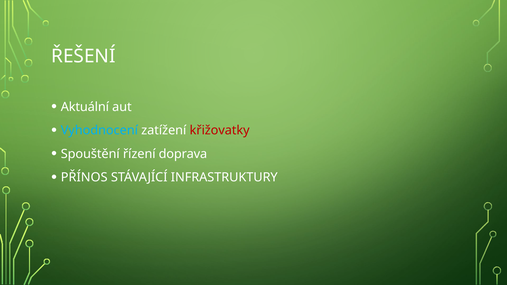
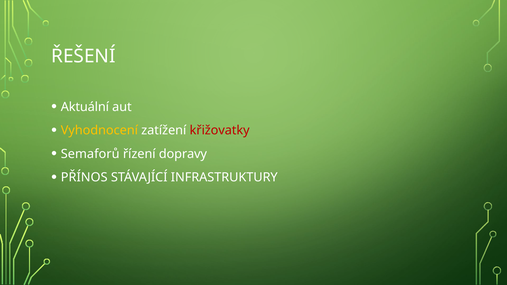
Vyhodnocení colour: light blue -> yellow (99, 131)
Spouštění: Spouštění -> Semaforů (90, 154)
doprava: doprava -> dopravy (183, 154)
